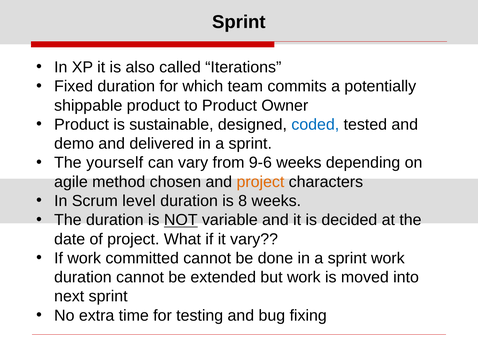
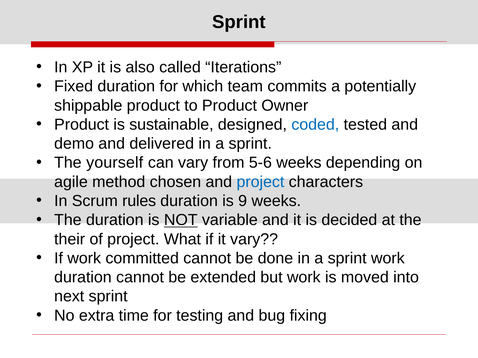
9-6: 9-6 -> 5-6 (260, 163)
project colour: orange -> blue (260, 182)
level: level -> rules (139, 201)
8: 8 -> 9 (243, 201)
date: date -> their (70, 239)
